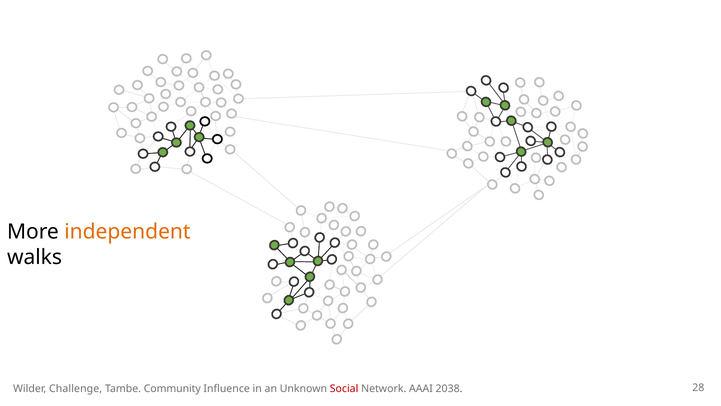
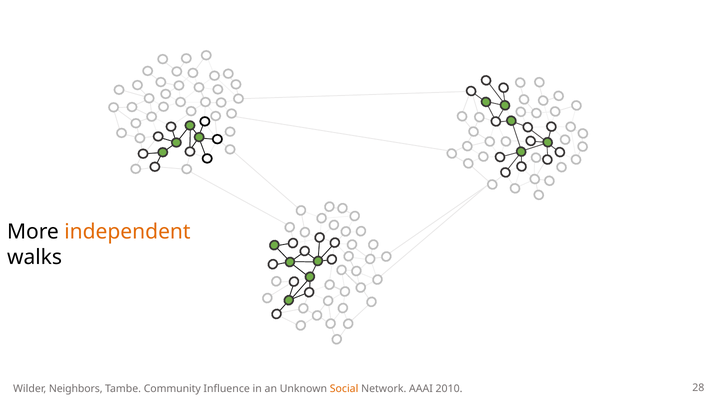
Challenge: Challenge -> Neighbors (76, 388)
Social colour: red -> orange (344, 388)
2038: 2038 -> 2010 (449, 388)
